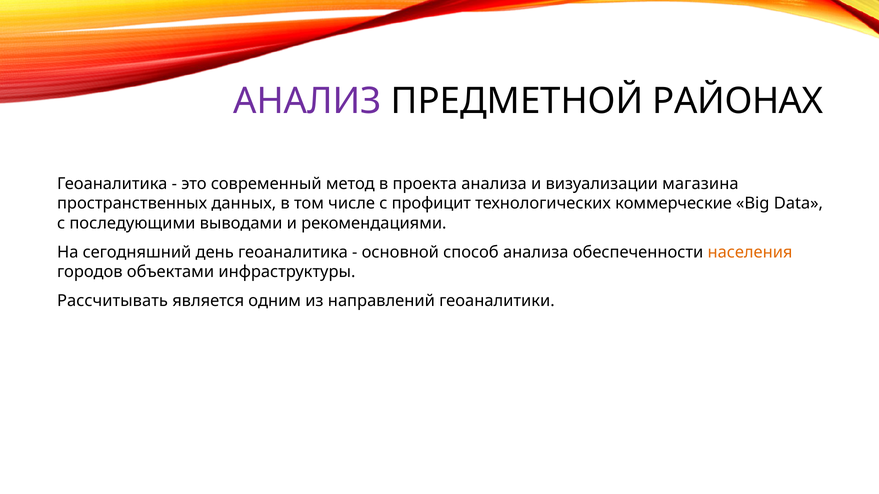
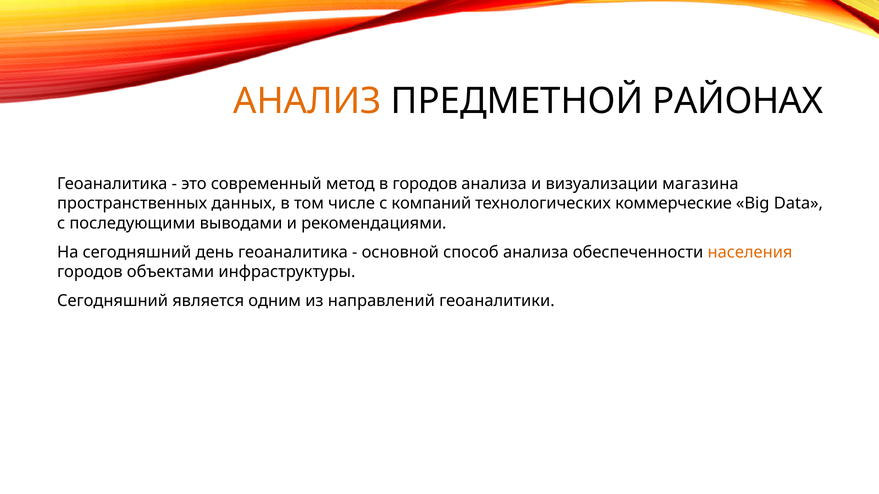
АНАЛИЗ colour: purple -> orange (307, 101)
в проекта: проекта -> городов (425, 184)
профицит: профицит -> компаний (431, 204)
Рассчитывать: Рассчитывать -> Сегодняшний (113, 301)
